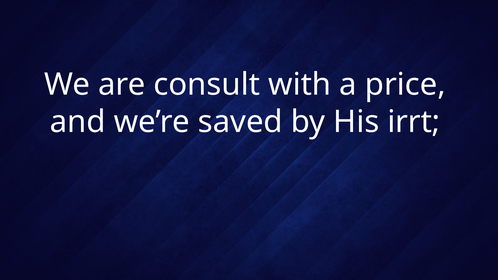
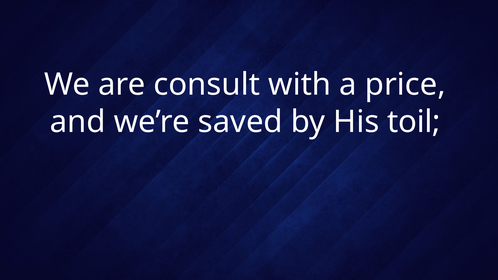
irrt: irrt -> toil (414, 122)
